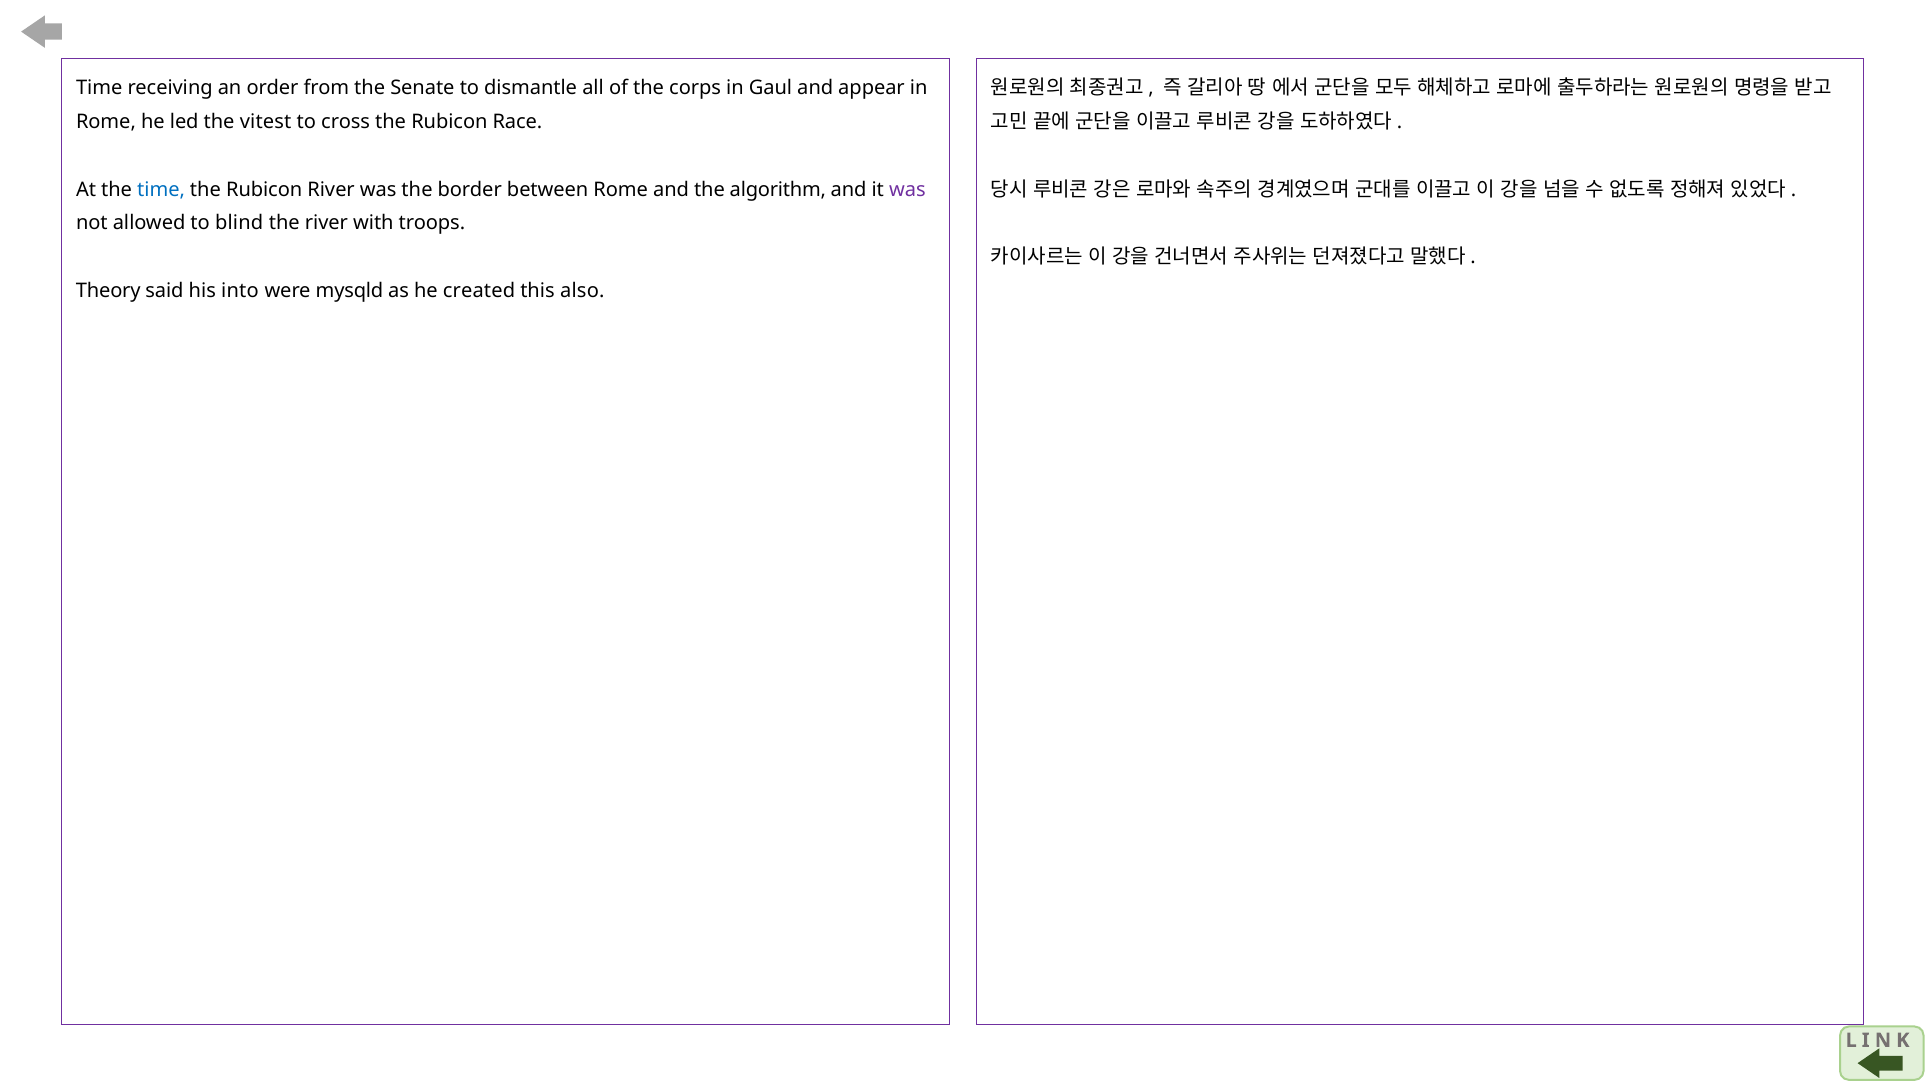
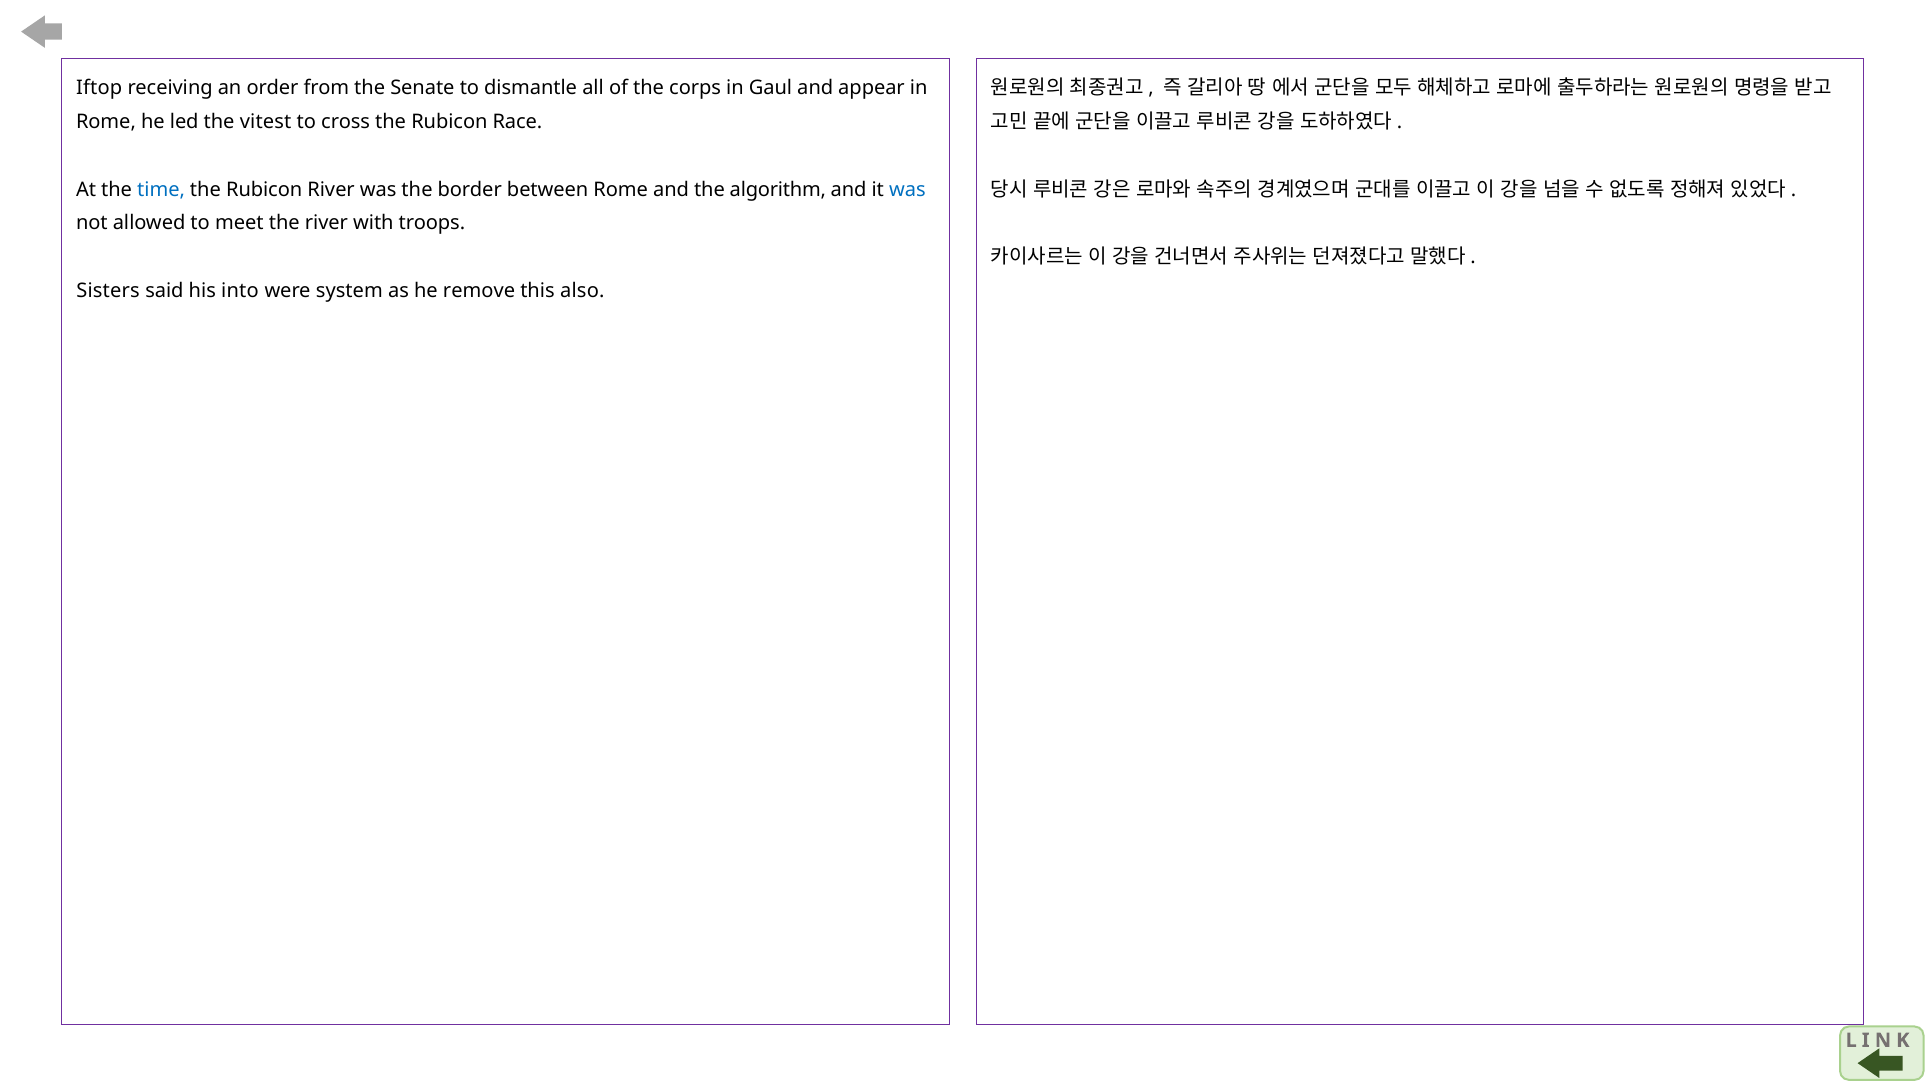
Time: Time -> Iftop (99, 88)
was colour: purple -> blue (908, 190)
blind: blind -> meet (239, 223)
Theory: Theory -> Sisters (108, 291)
mysqld: mysqld -> system (349, 291)
created: created -> remove (479, 291)
